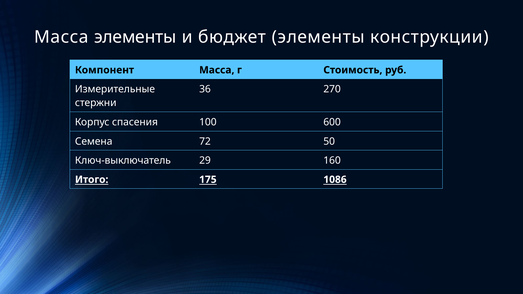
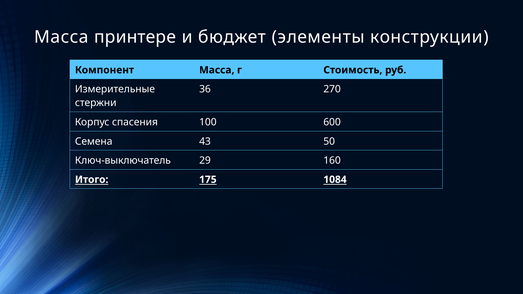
Масса элементы: элементы -> принтере (135, 37)
72: 72 -> 43 (205, 141)
1086: 1086 -> 1084 (335, 180)
